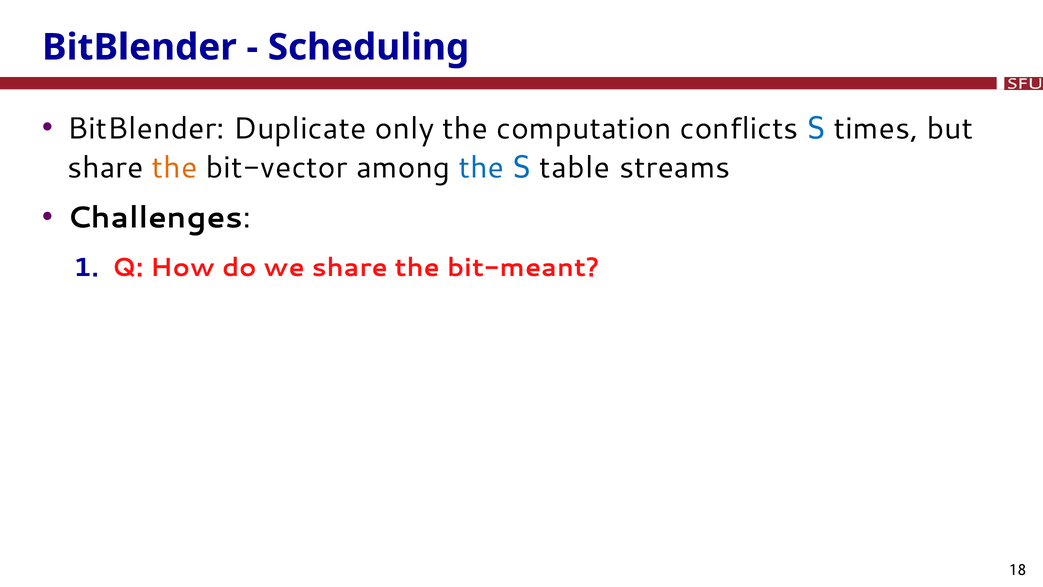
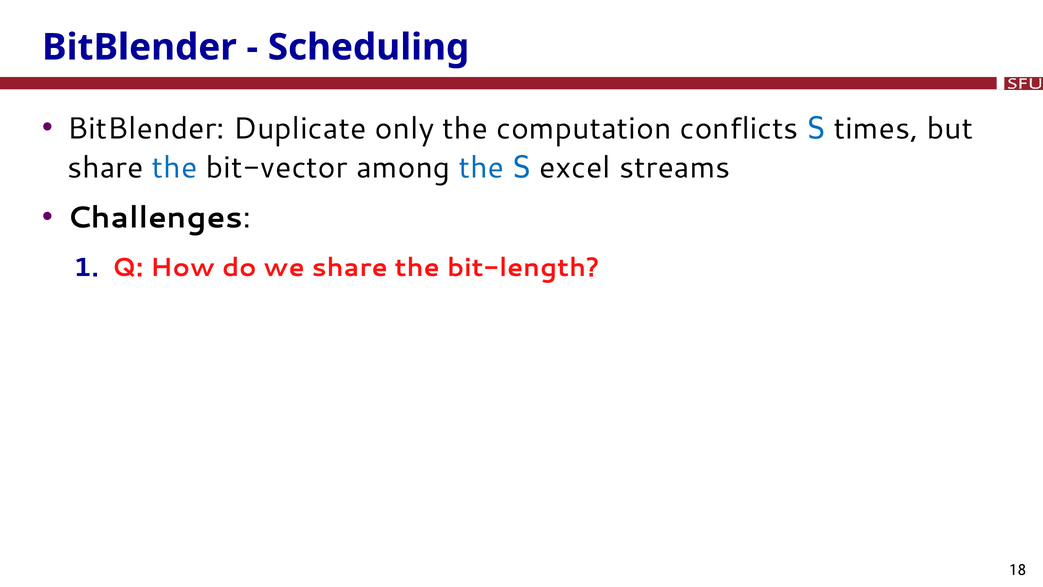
the colour: orange -> blue (175, 168)
table: table -> excel (575, 168)
bit-meant: bit-meant -> bit-length (523, 268)
